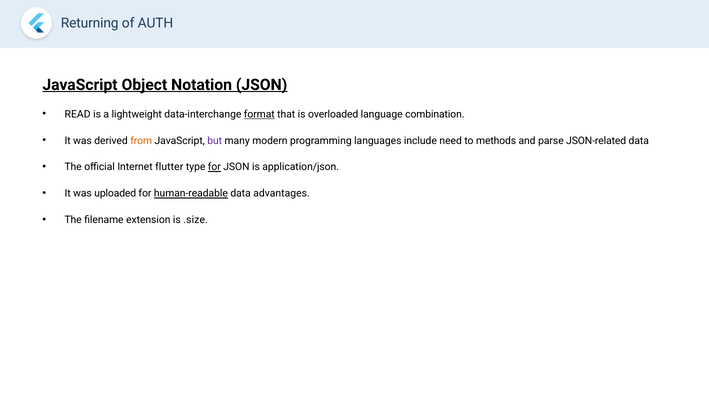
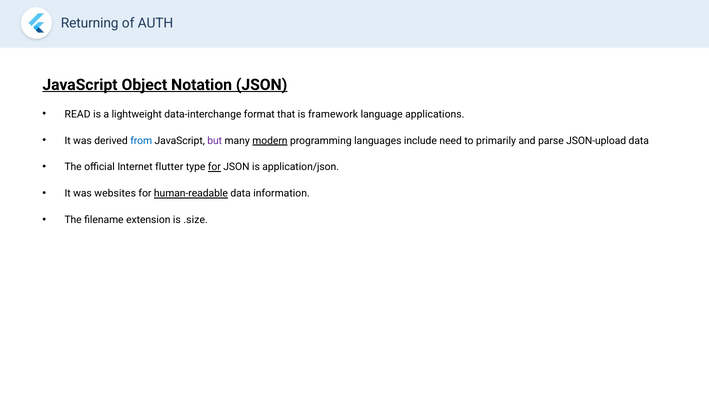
format underline: present -> none (259, 114)
overloaded: overloaded -> framework (333, 114)
combination: combination -> applications (435, 114)
from colour: orange -> blue (141, 141)
modern underline: none -> present (270, 141)
methods: methods -> primarily (496, 141)
JSON-related: JSON-related -> JSON-upload (596, 141)
uploaded: uploaded -> websites (115, 193)
advantages: advantages -> information (282, 193)
